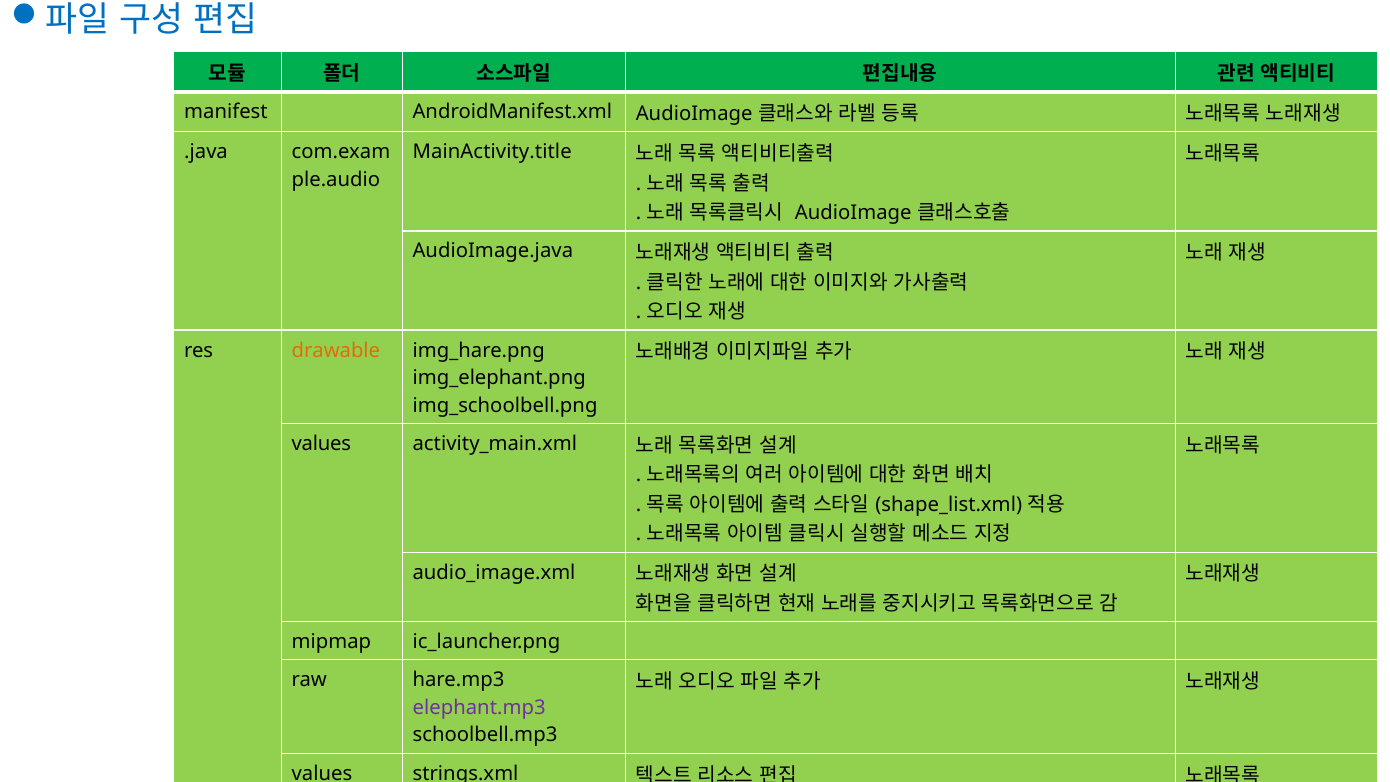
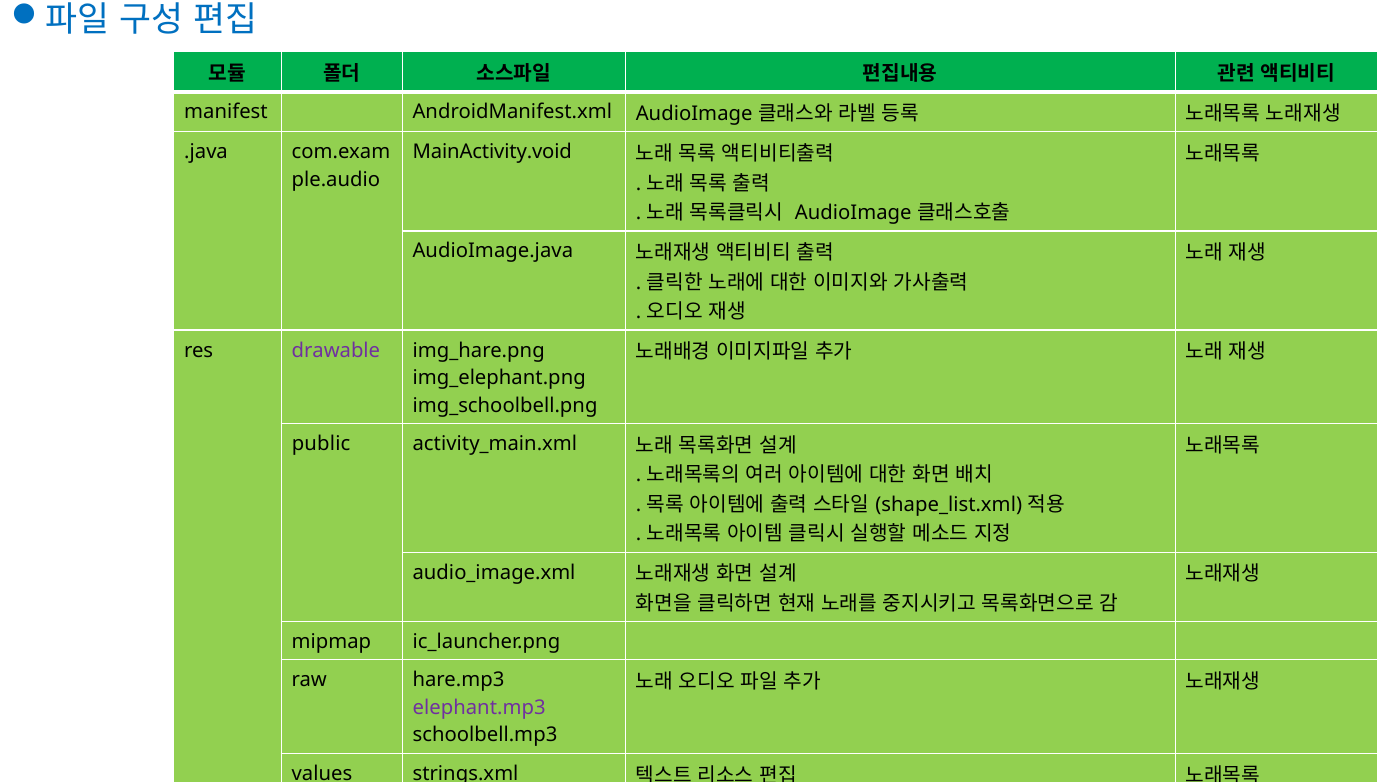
MainActivity.title: MainActivity.title -> MainActivity.void (492, 152)
drawable colour: orange -> purple (336, 350)
values: values -> public (321, 444)
